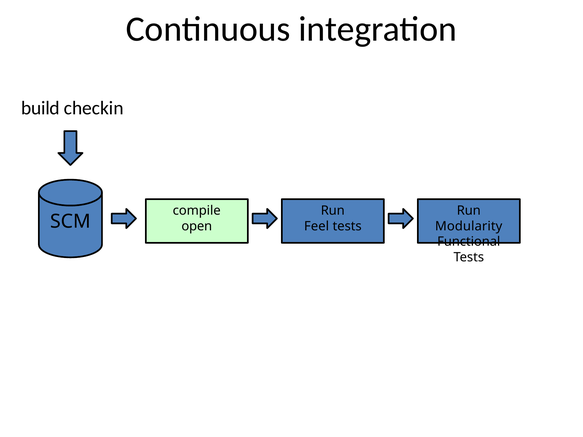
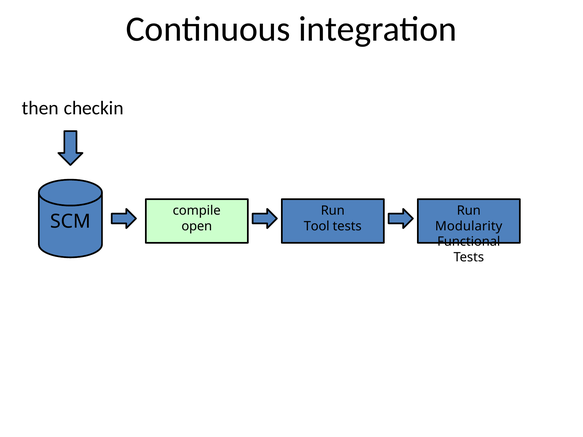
build: build -> then (40, 108)
Feel: Feel -> Tool (317, 226)
